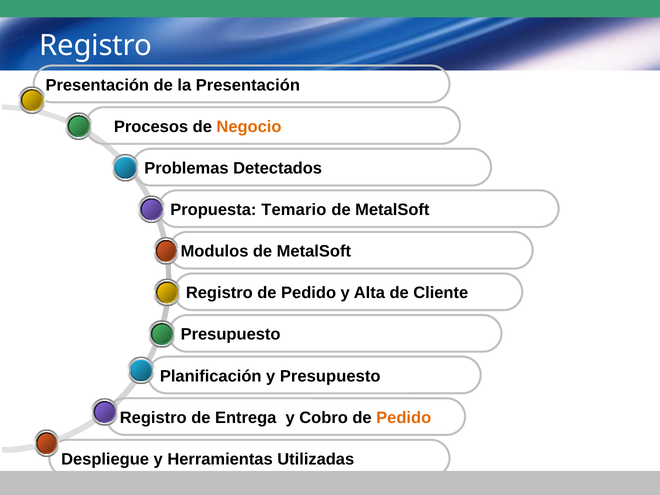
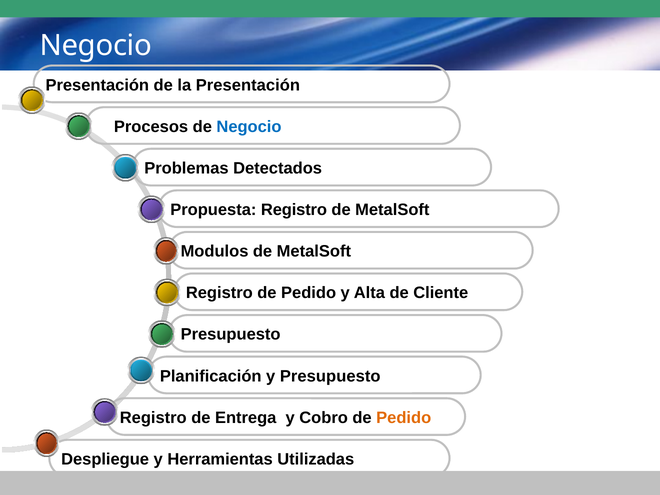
Registro: Registro -> Negocio (96, 45)
Negocio colour: orange -> blue (249, 127)
Temario: Temario -> Registro (294, 210)
